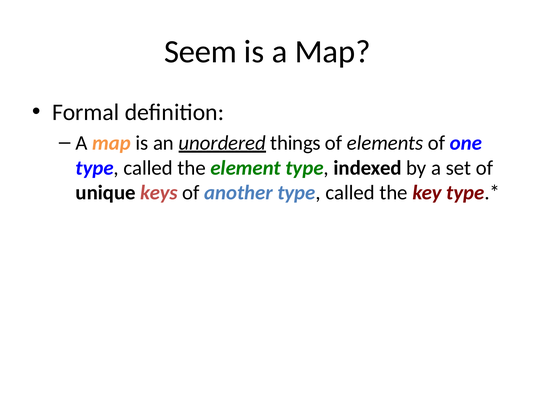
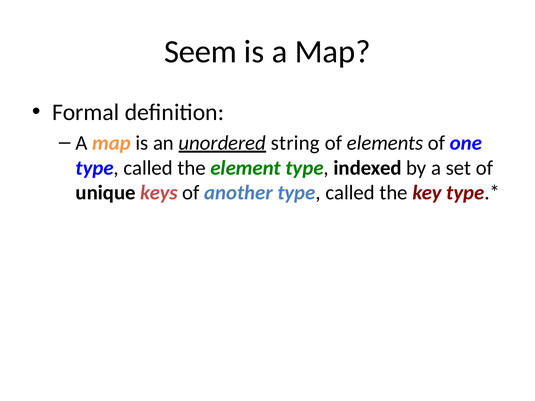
things: things -> string (295, 143)
